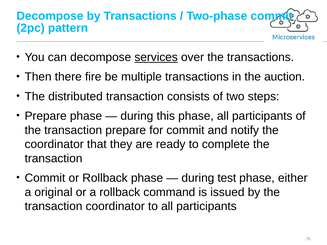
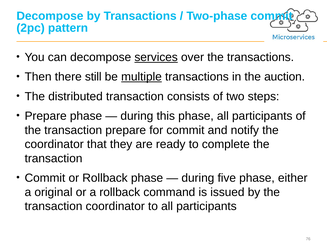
fire: fire -> still (93, 77)
multiple underline: none -> present (141, 77)
test: test -> five (227, 178)
